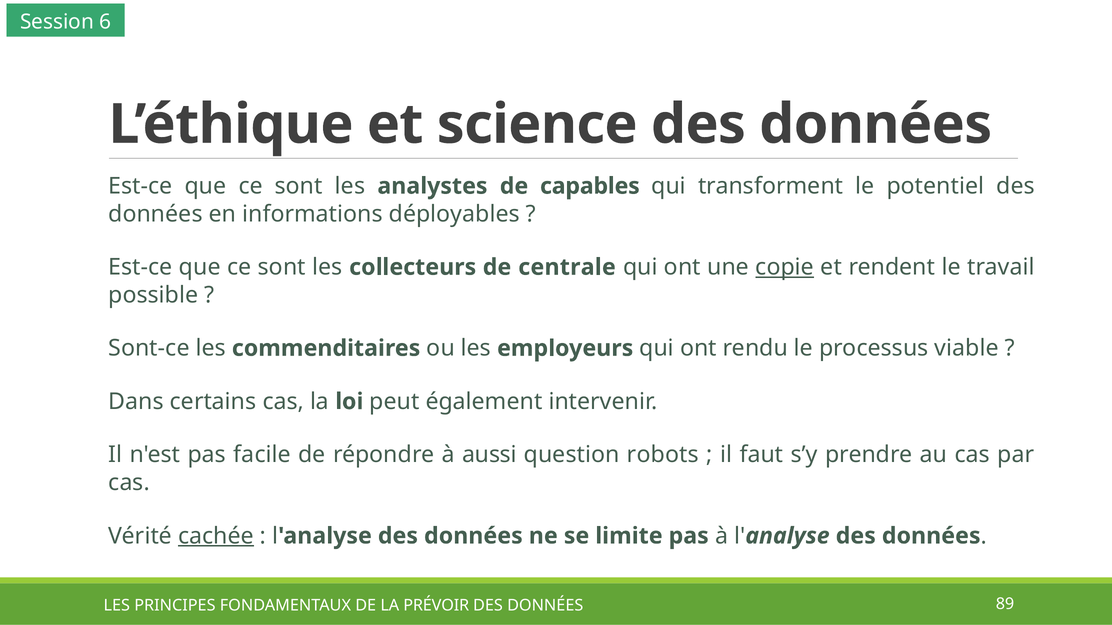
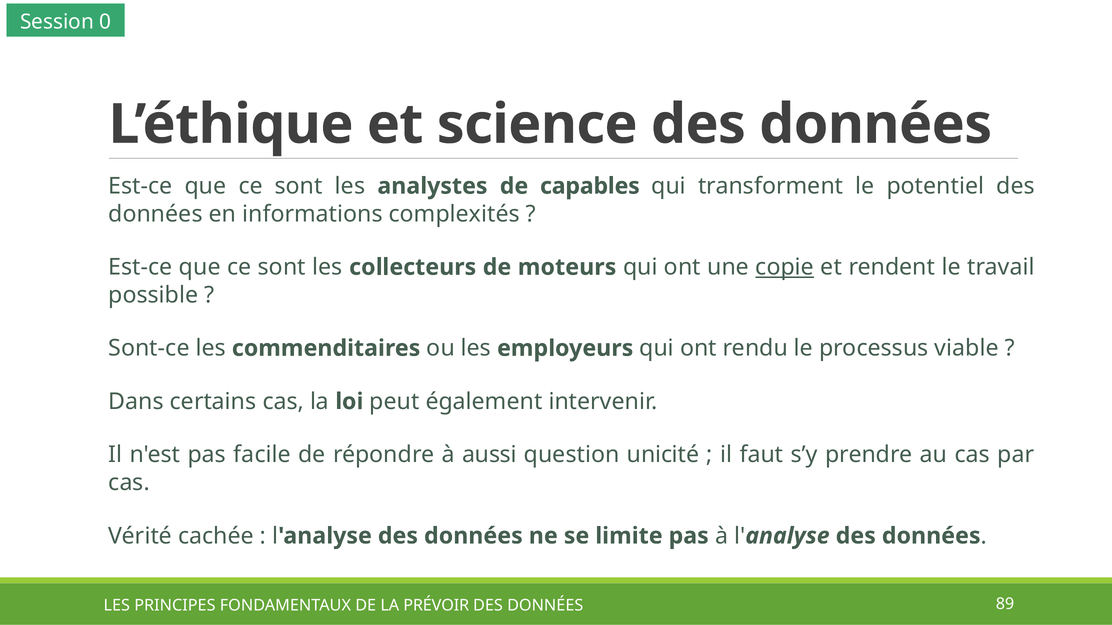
6: 6 -> 0 (105, 22)
déployables: déployables -> complexités (454, 214)
centrale: centrale -> moteurs (567, 267)
robots: robots -> unicité (663, 455)
cachée underline: present -> none (216, 536)
